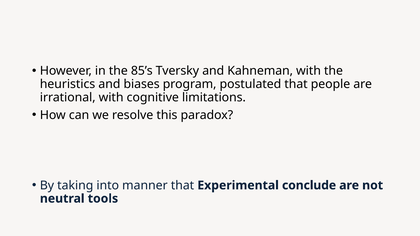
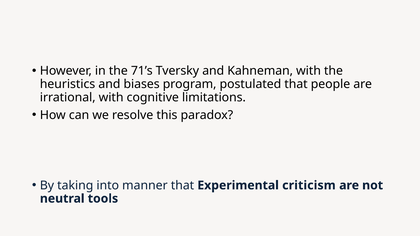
85’s: 85’s -> 71’s (142, 71)
conclude: conclude -> criticism (309, 186)
